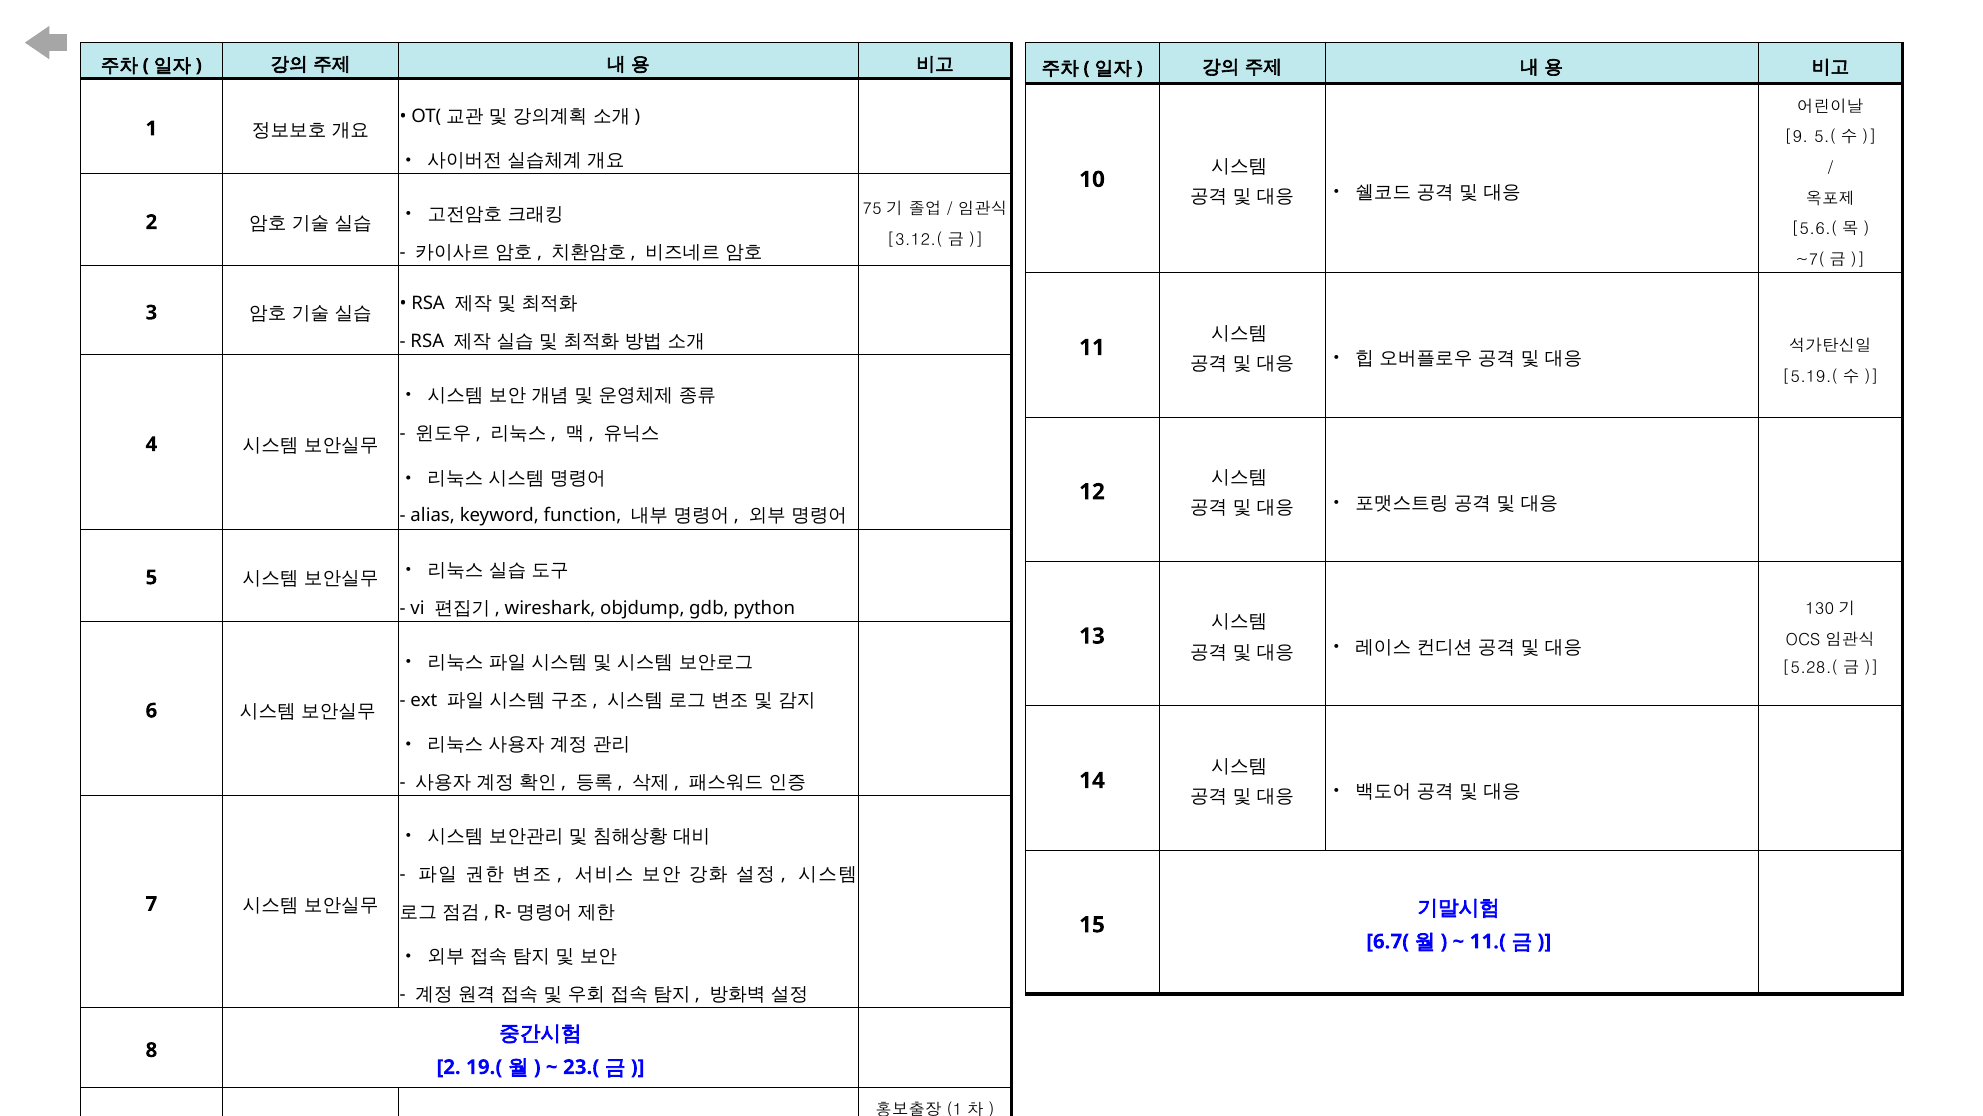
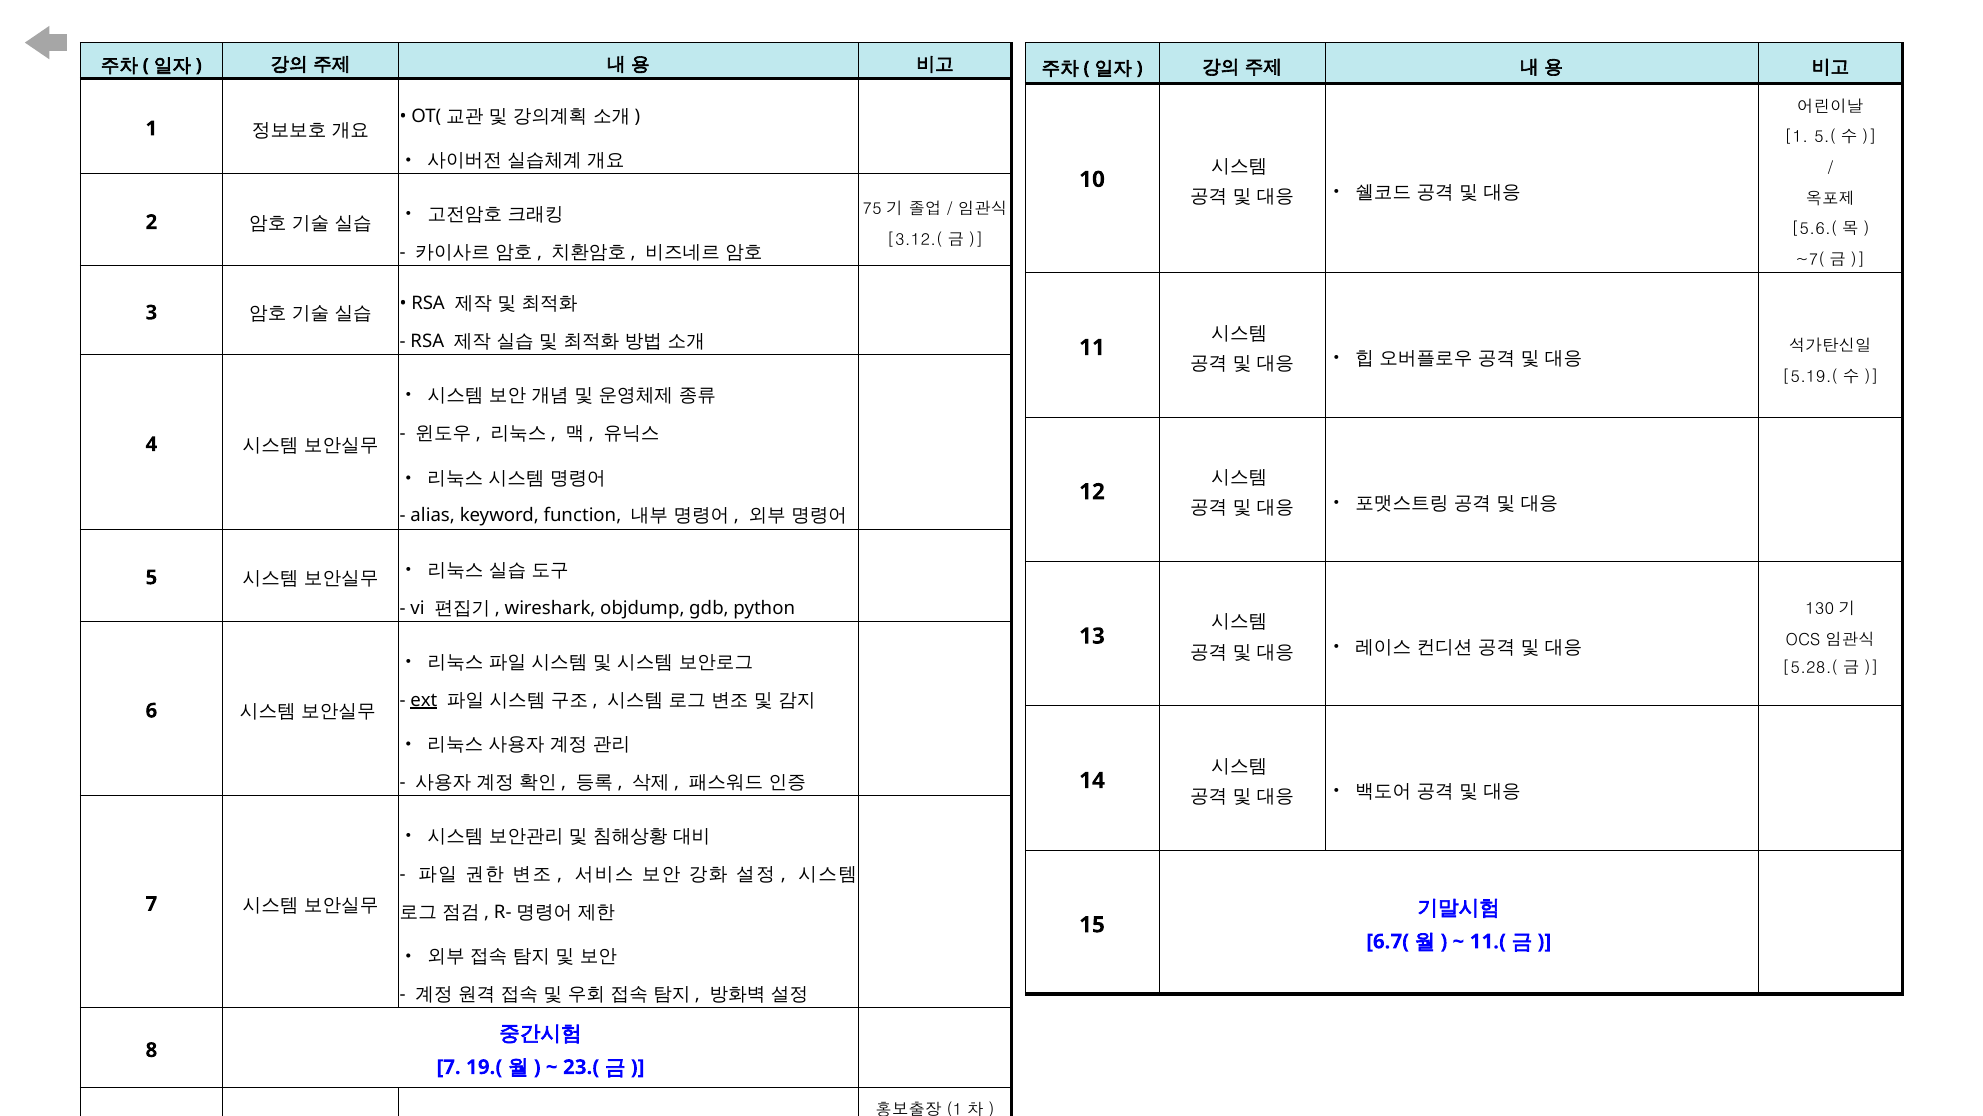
9: 9 -> 1 (1796, 137)
ext underline: none -> present (424, 700)
2: 2 -> 7 (449, 1067)
